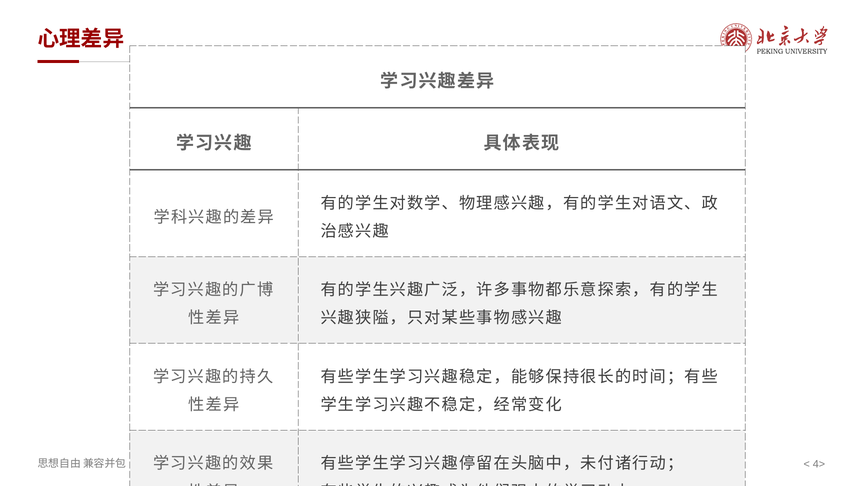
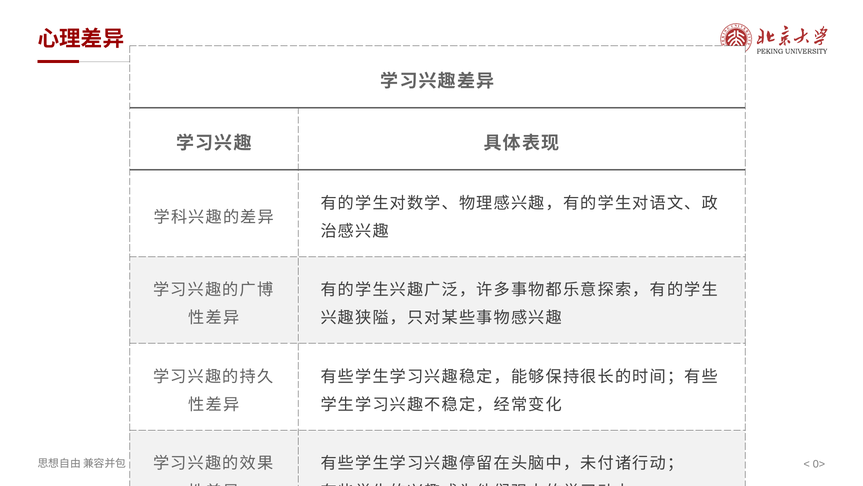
4>: 4> -> 0> (819, 464)
